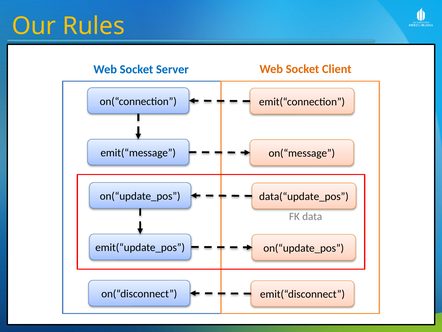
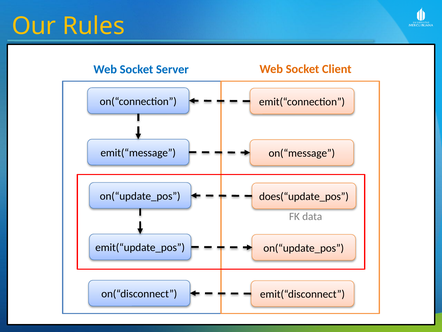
data(“update_pos: data(“update_pos -> does(“update_pos (304, 196)
